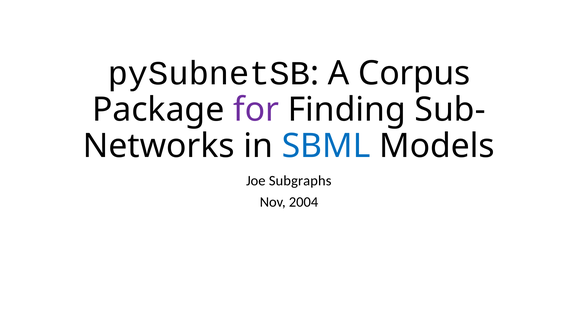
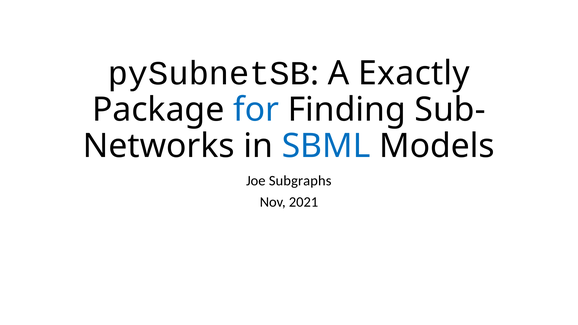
Corpus: Corpus -> Exactly (414, 73)
for colour: purple -> blue (256, 110)
2004: 2004 -> 2021 (304, 202)
